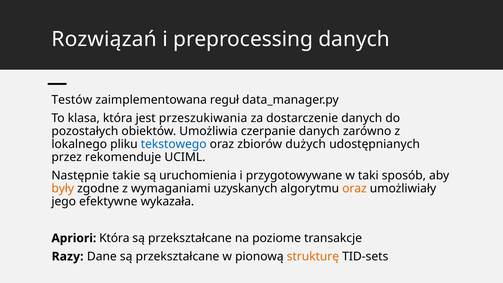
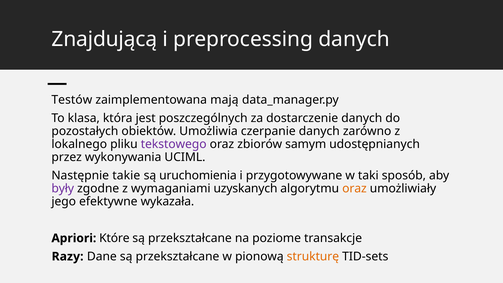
Rozwiązań: Rozwiązań -> Znajdującą (104, 39)
reguł: reguł -> mają (224, 100)
przeszukiwania: przeszukiwania -> poszczególnych (203, 118)
tekstowego colour: blue -> purple (174, 144)
dużych: dużych -> samym (306, 144)
rekomenduje: rekomenduje -> wykonywania (123, 157)
były colour: orange -> purple (63, 189)
Apriori Która: Która -> Które (114, 238)
